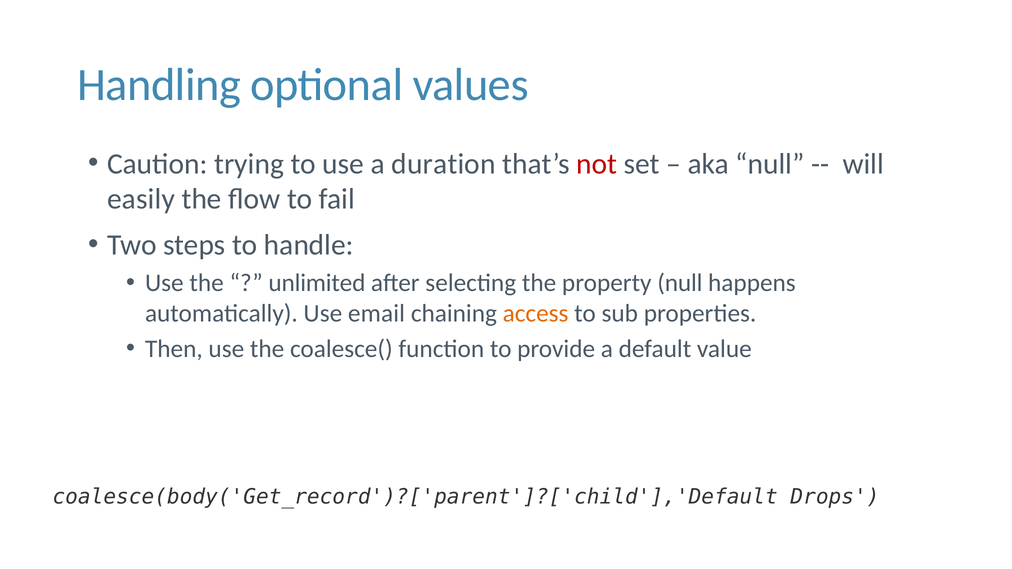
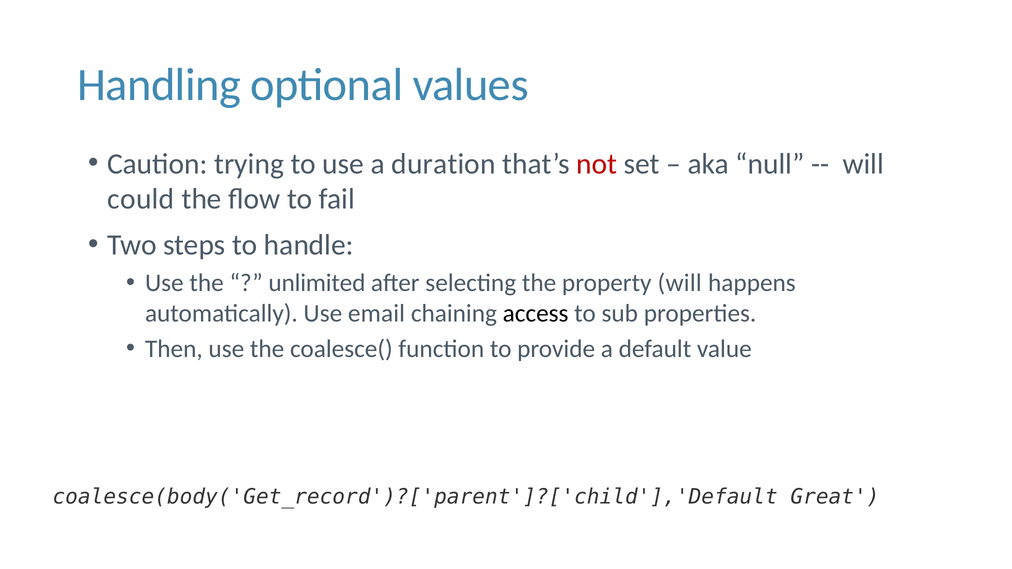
easily: easily -> could (141, 199)
property null: null -> will (680, 283)
access colour: orange -> black (536, 314)
Drops: Drops -> Great (835, 497)
